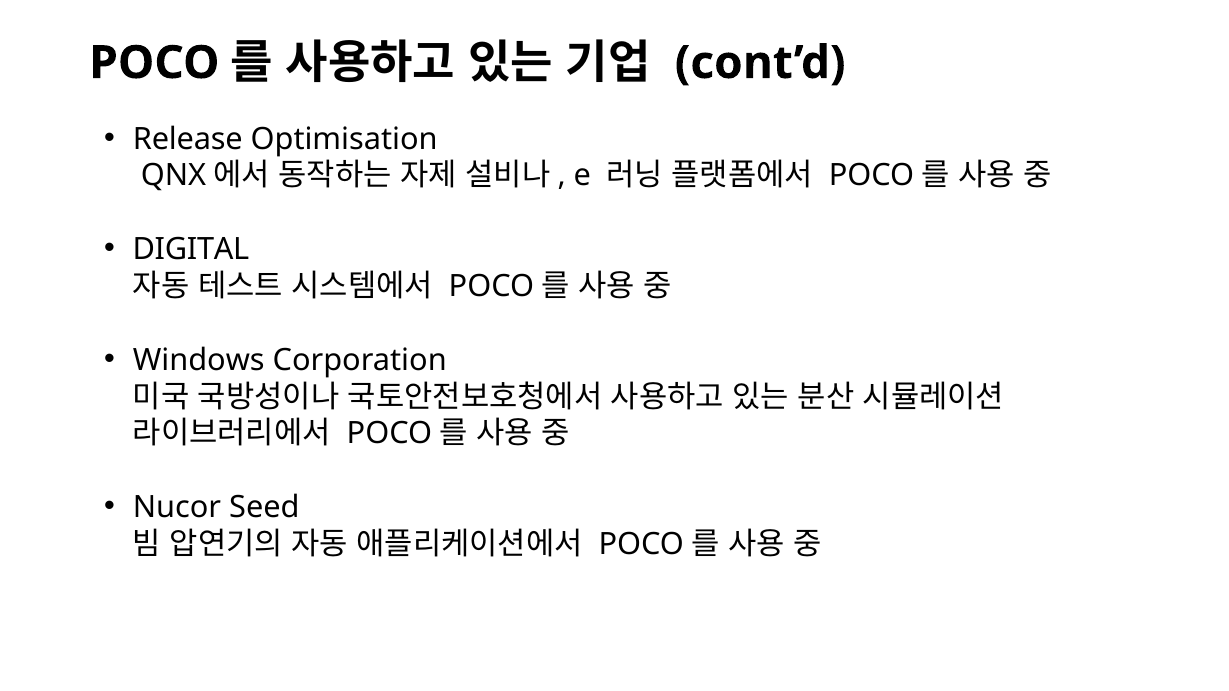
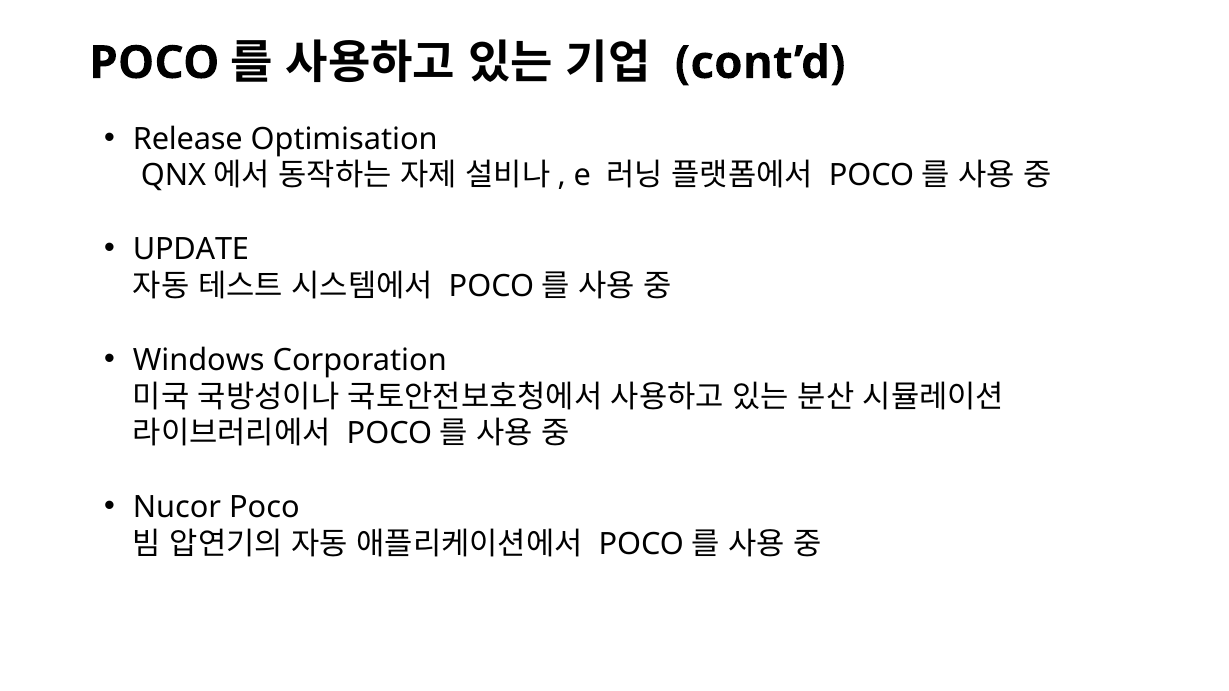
DIGITAL: DIGITAL -> UPDATE (191, 250)
Nucor Seed: Seed -> Poco (264, 508)
